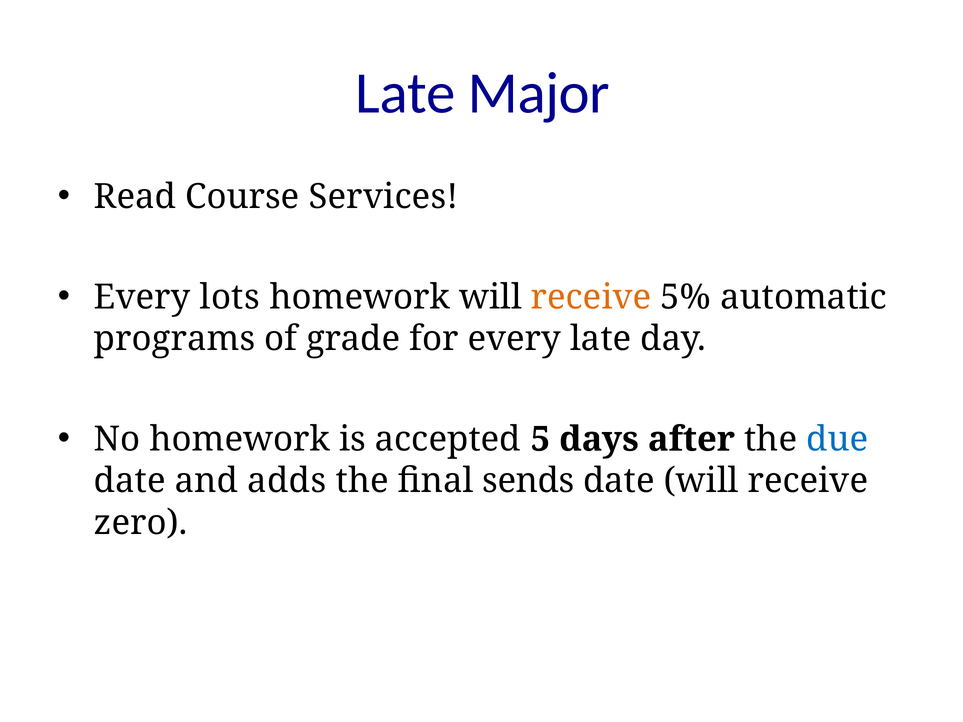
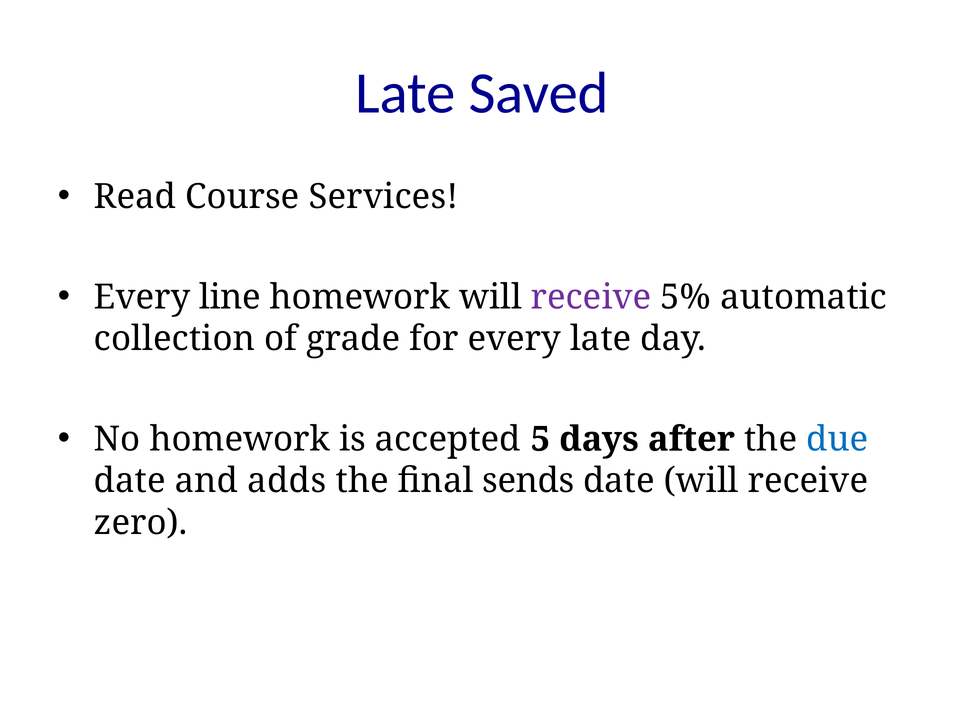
Major: Major -> Saved (539, 93)
lots: lots -> line (230, 297)
receive colour: orange -> purple (591, 297)
programs: programs -> collection (175, 339)
